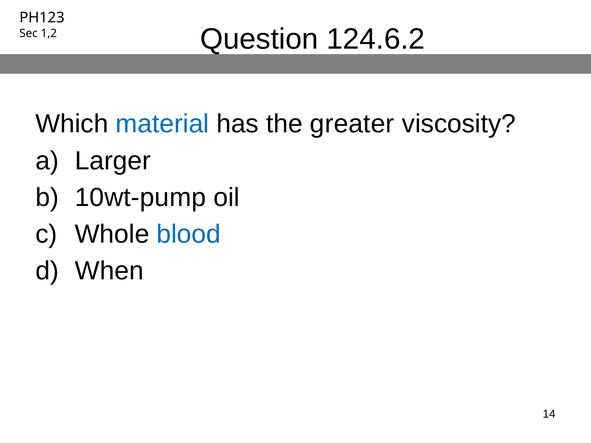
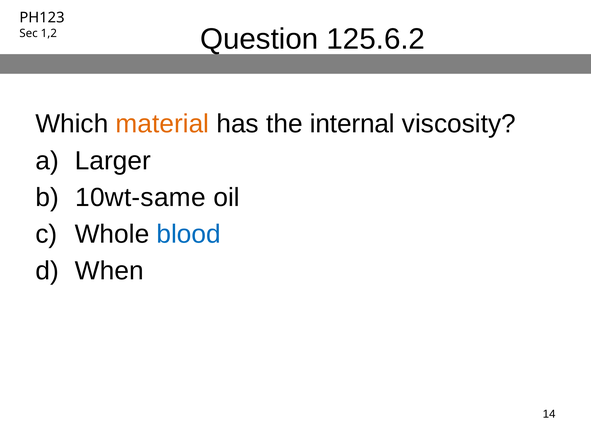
124.6.2: 124.6.2 -> 125.6.2 (376, 39)
material colour: blue -> orange (162, 124)
greater: greater -> internal (352, 124)
10wt-pump: 10wt-pump -> 10wt-same (140, 198)
